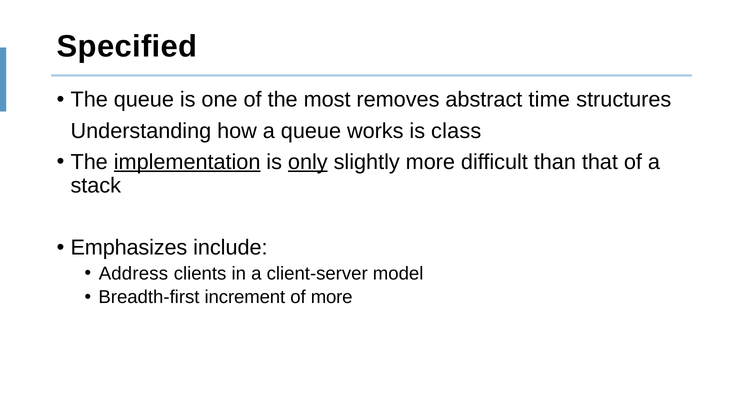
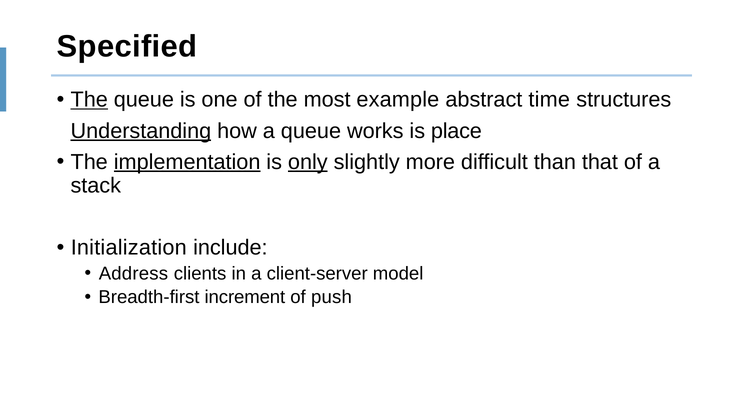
The underline: none -> present (89, 100)
removes: removes -> example (398, 100)
Understanding underline: none -> present (141, 131)
class: class -> place (456, 131)
Emphasizes: Emphasizes -> Initialization (129, 248)
of more: more -> push (331, 297)
